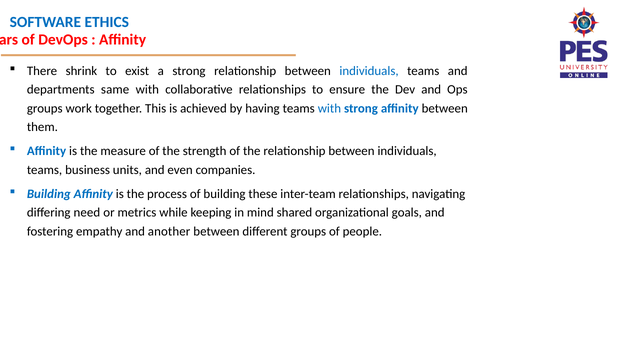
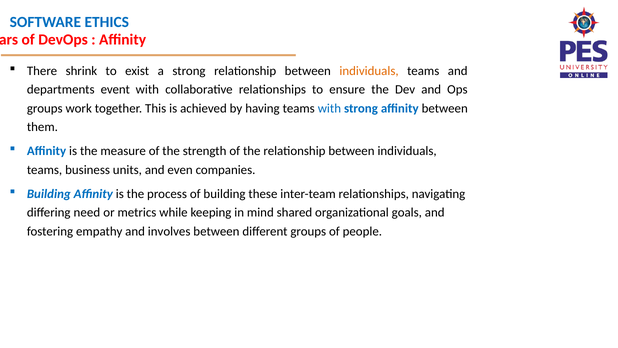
individuals colour: blue -> orange (369, 71)
same: same -> event (115, 90)
another: another -> involves (169, 231)
